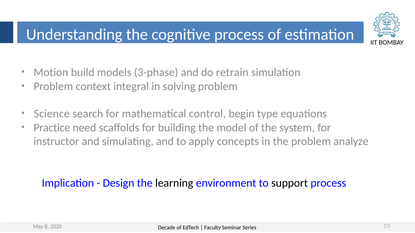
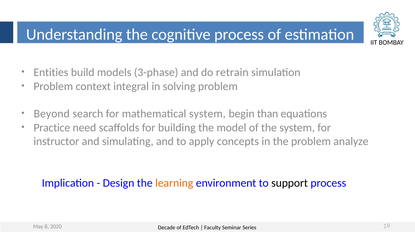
Motion: Motion -> Entities (51, 73)
Science: Science -> Beyond (52, 114)
mathematical control: control -> system (207, 114)
type: type -> than (268, 114)
learning colour: black -> orange (174, 183)
